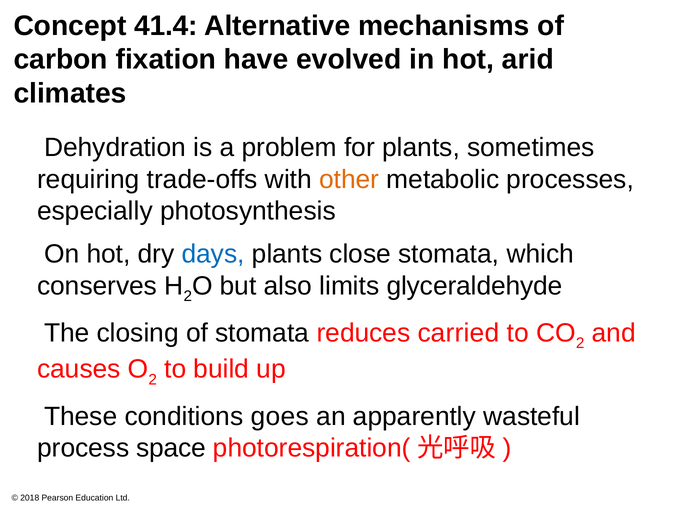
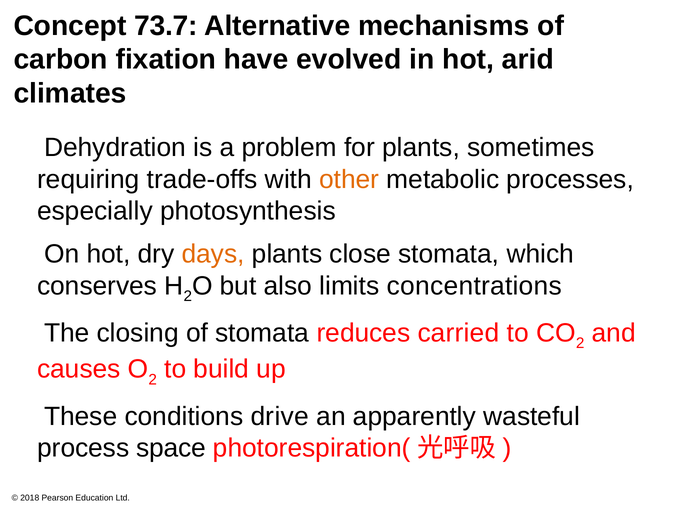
41.4: 41.4 -> 73.7 (166, 26)
days colour: blue -> orange (213, 254)
glyceraldehyde: glyceraldehyde -> concentrations (474, 286)
goes: goes -> drive (280, 417)
